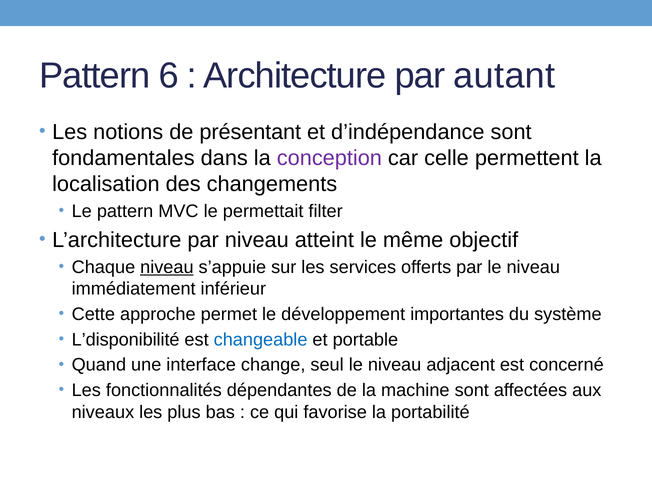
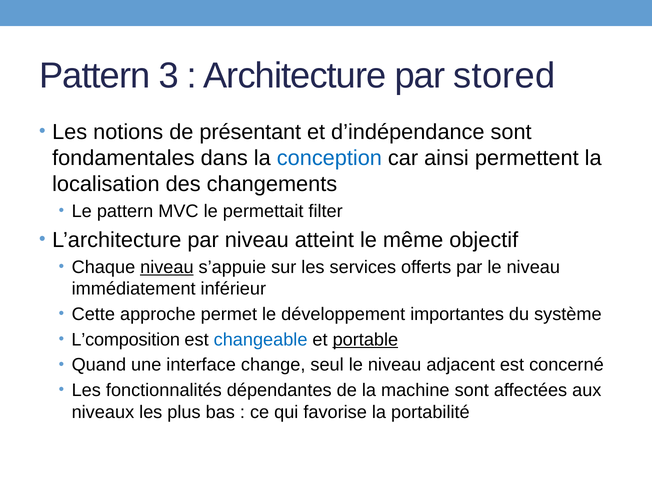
6: 6 -> 3 (169, 76)
autant: autant -> stored (504, 76)
conception colour: purple -> blue (329, 158)
celle: celle -> ainsi (446, 158)
L’disponibilité: L’disponibilité -> L’composition (126, 340)
portable underline: none -> present (365, 340)
